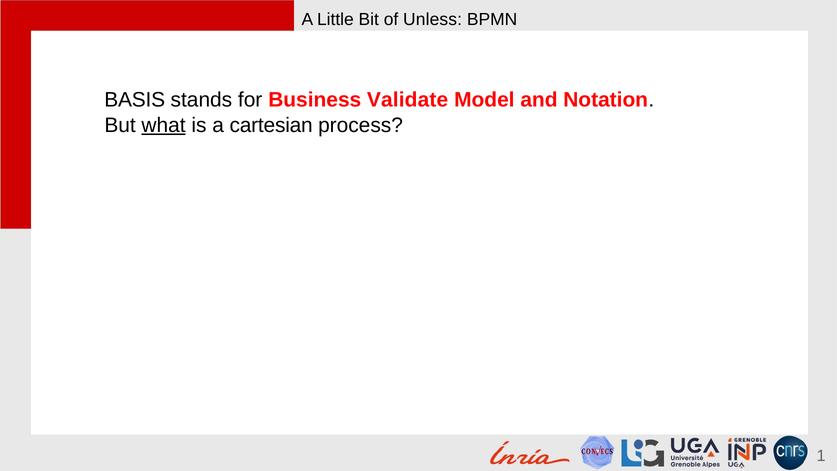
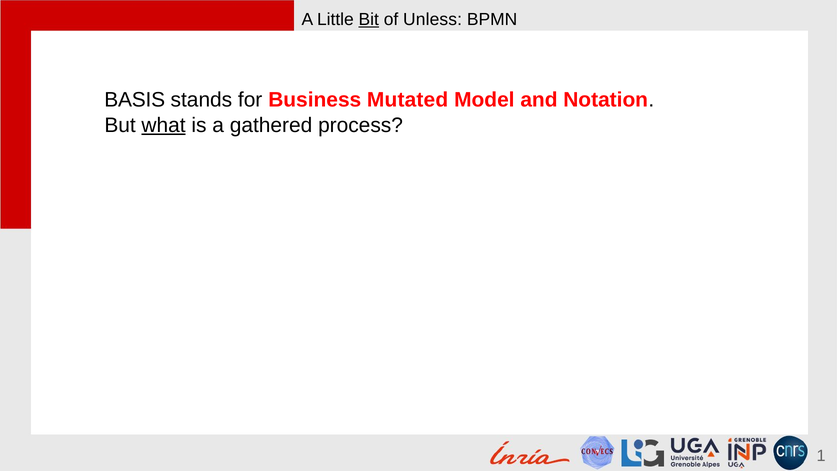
Bit underline: none -> present (369, 19)
Validate: Validate -> Mutated (408, 100)
cartesian: cartesian -> gathered (271, 125)
